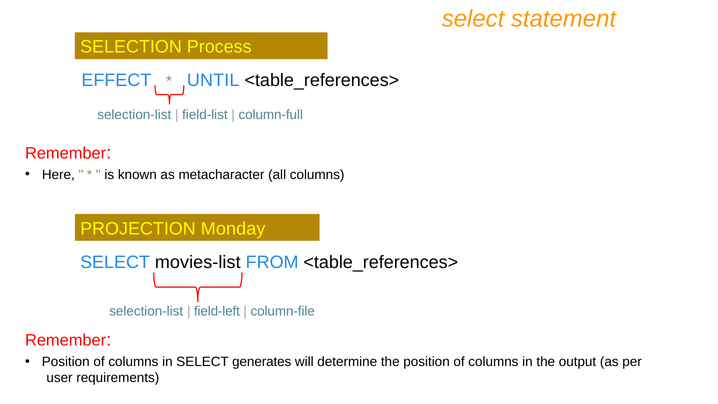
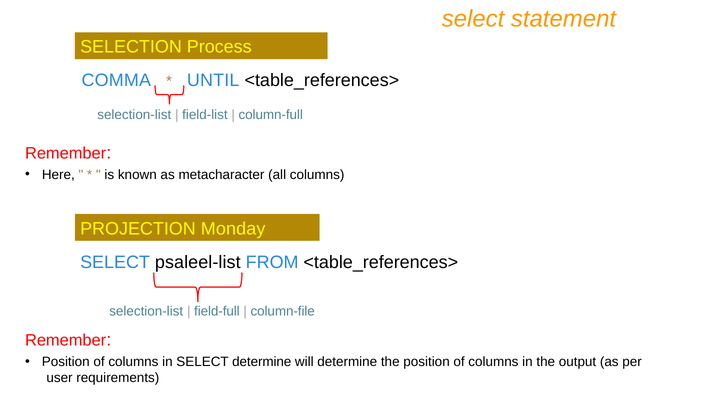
EFFECT: EFFECT -> COMMA (116, 80)
movies-list: movies-list -> psaleel-list (198, 262)
field-left: field-left -> field-full (217, 311)
SELECT generates: generates -> determine (262, 362)
